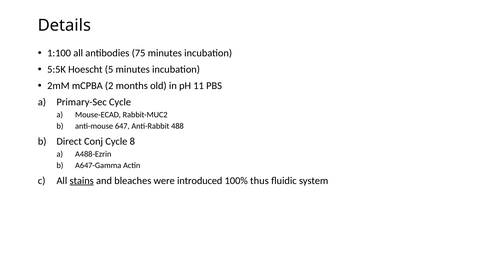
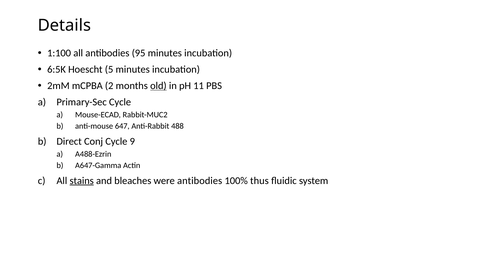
75: 75 -> 95 (139, 53)
5:5K: 5:5K -> 6:5K (57, 70)
old underline: none -> present (158, 86)
8: 8 -> 9 (132, 142)
were introduced: introduced -> antibodies (200, 181)
